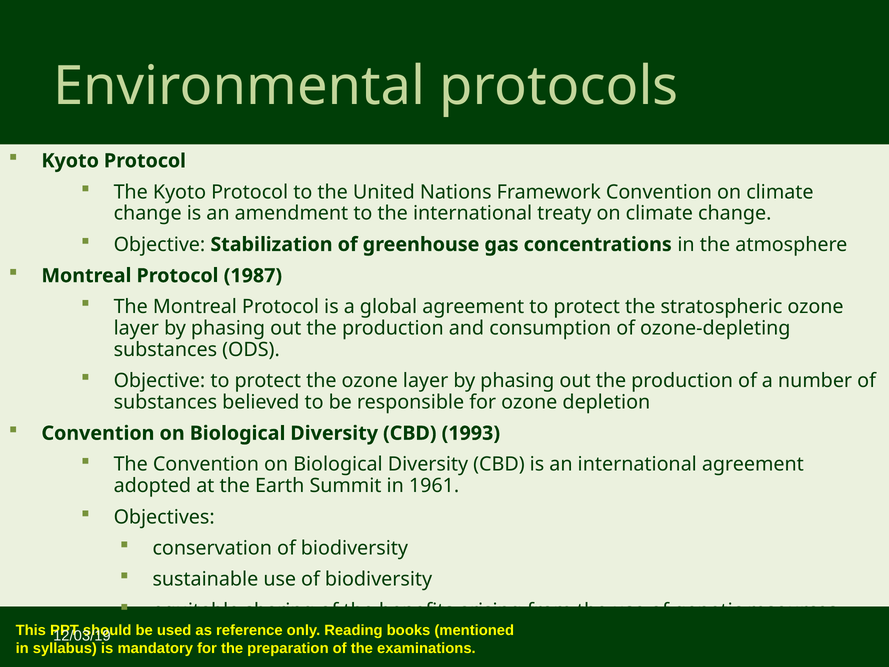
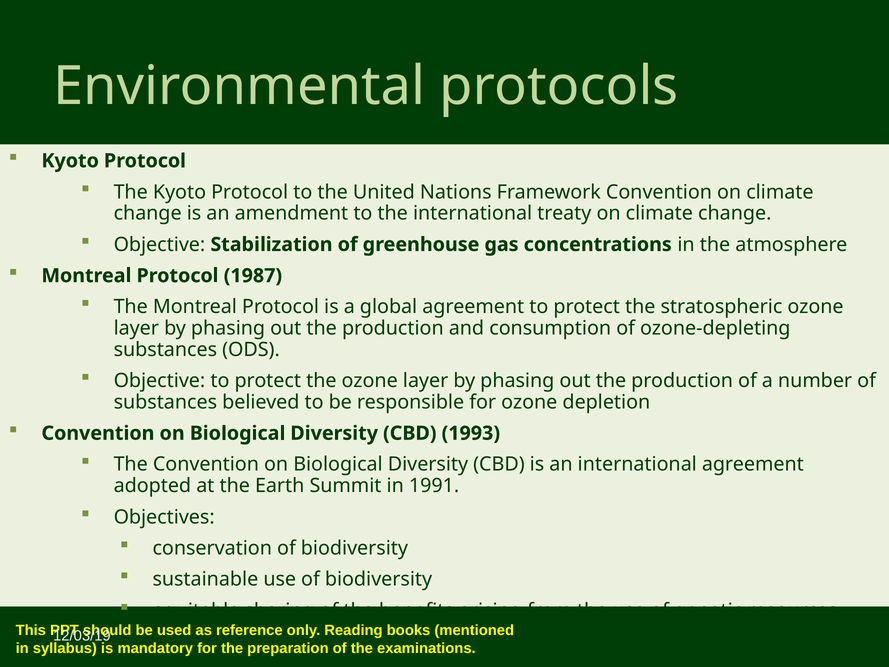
1961: 1961 -> 1991 (434, 486)
